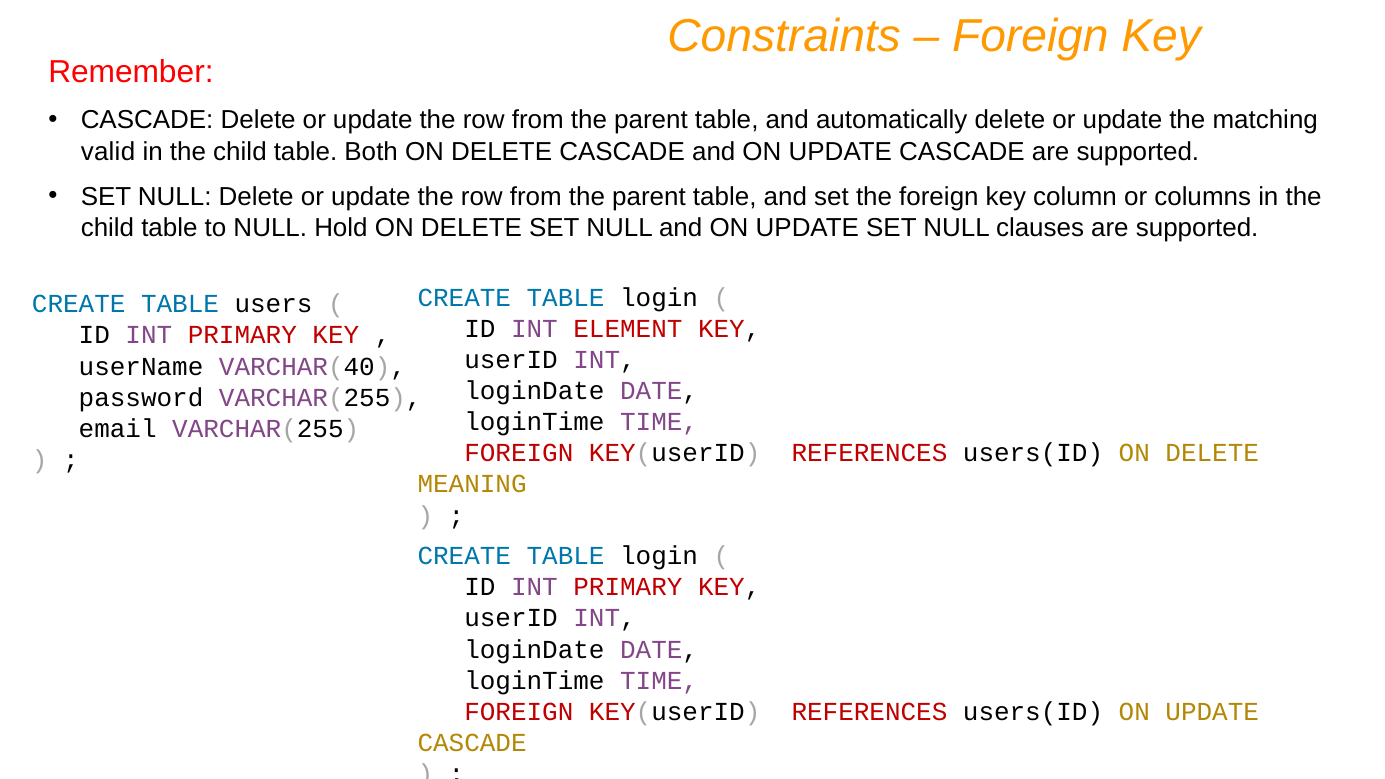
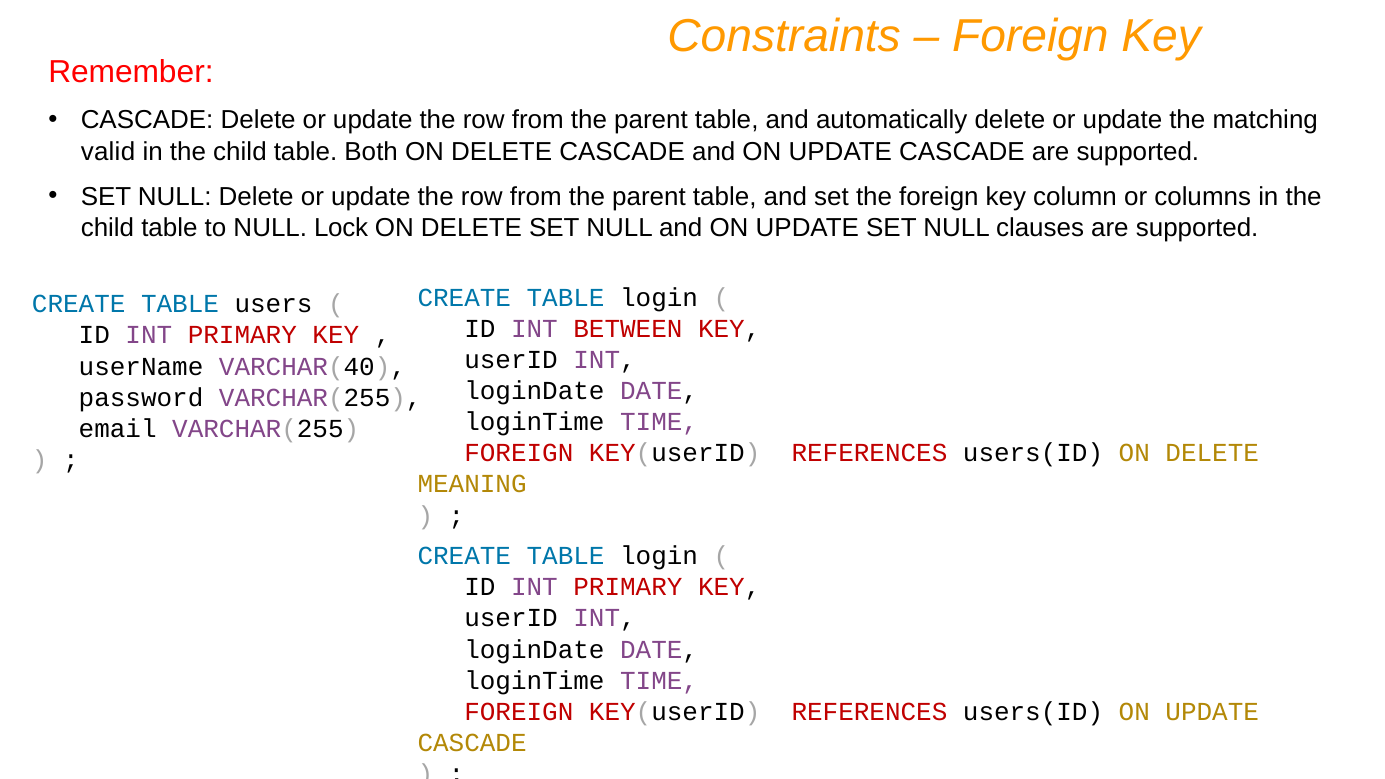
Hold: Hold -> Lock (341, 228)
ELEMENT: ELEMENT -> BETWEEN (628, 329)
